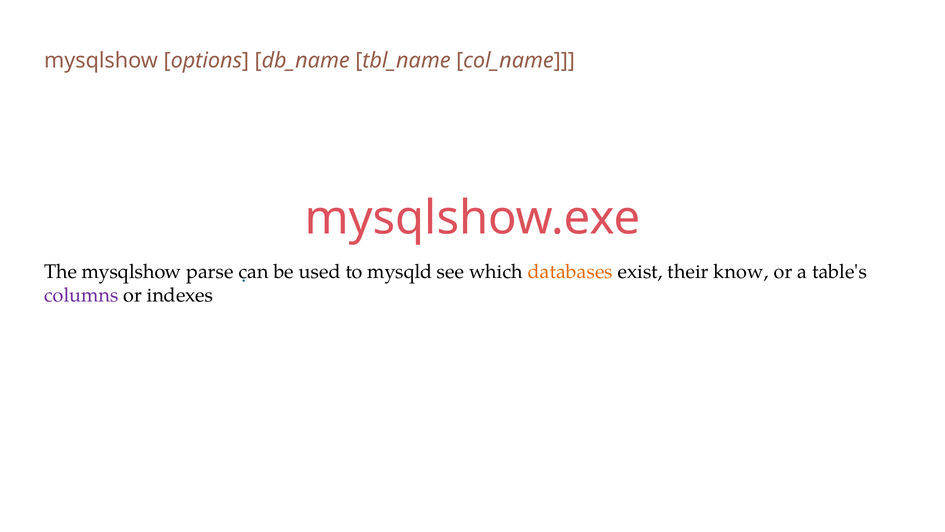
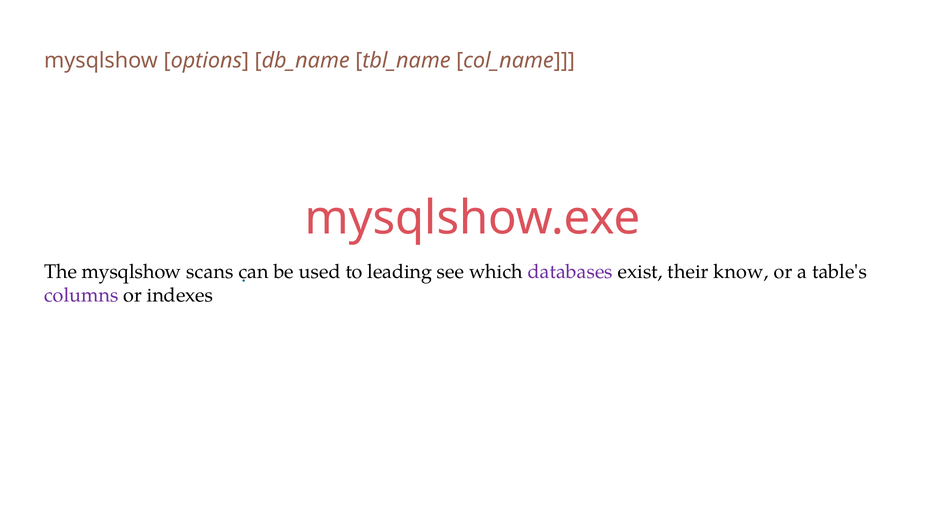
parse: parse -> scans (210, 271)
mysqld: mysqld -> leading (400, 271)
databases colour: orange -> purple (570, 271)
